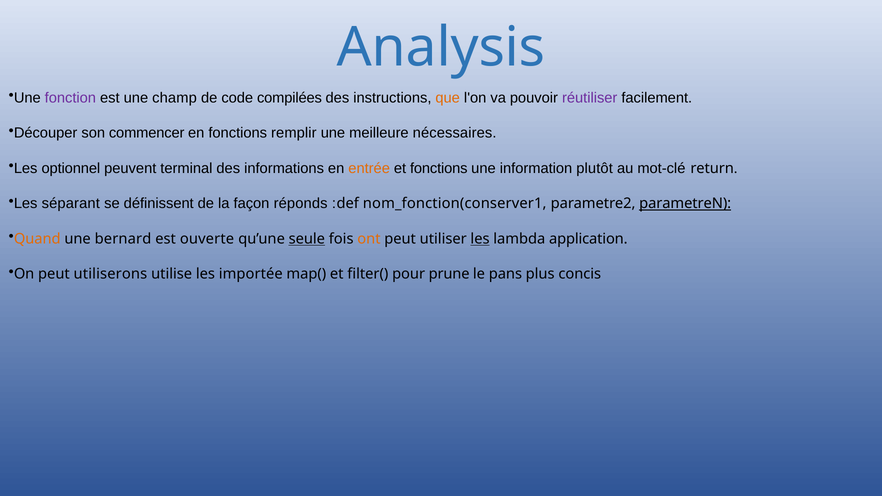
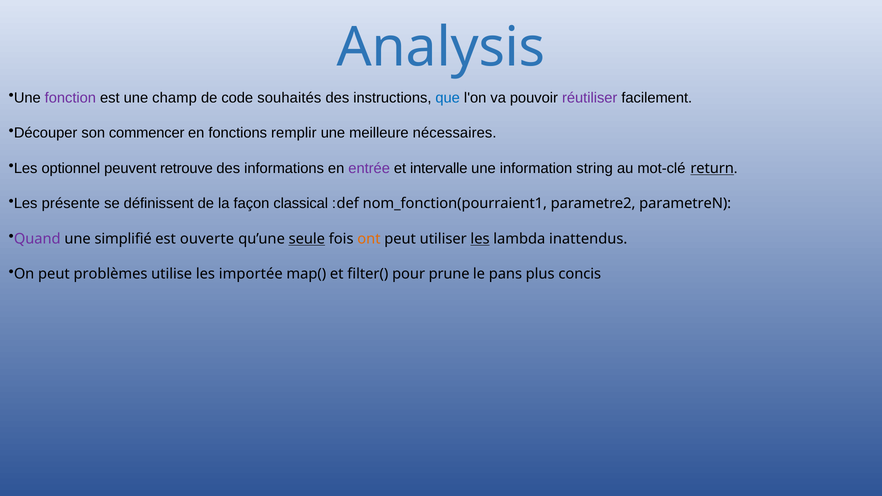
compilées: compilées -> souhaités (289, 98)
que colour: orange -> blue (448, 98)
terminal: terminal -> retrouve (186, 168)
entrée colour: orange -> purple (369, 168)
et fonctions: fonctions -> intervalle (439, 168)
plutôt: plutôt -> string (595, 168)
return underline: none -> present (712, 168)
séparant: séparant -> présente (71, 204)
réponds: réponds -> classical (301, 204)
nom_fonction(conserver1: nom_fonction(conserver1 -> nom_fonction(pourraient1 (455, 204)
parametreN underline: present -> none (685, 204)
Quand colour: orange -> purple (37, 239)
bernard: bernard -> simplifié (123, 239)
application: application -> inattendus (588, 239)
utiliserons: utiliserons -> problèmes (110, 274)
